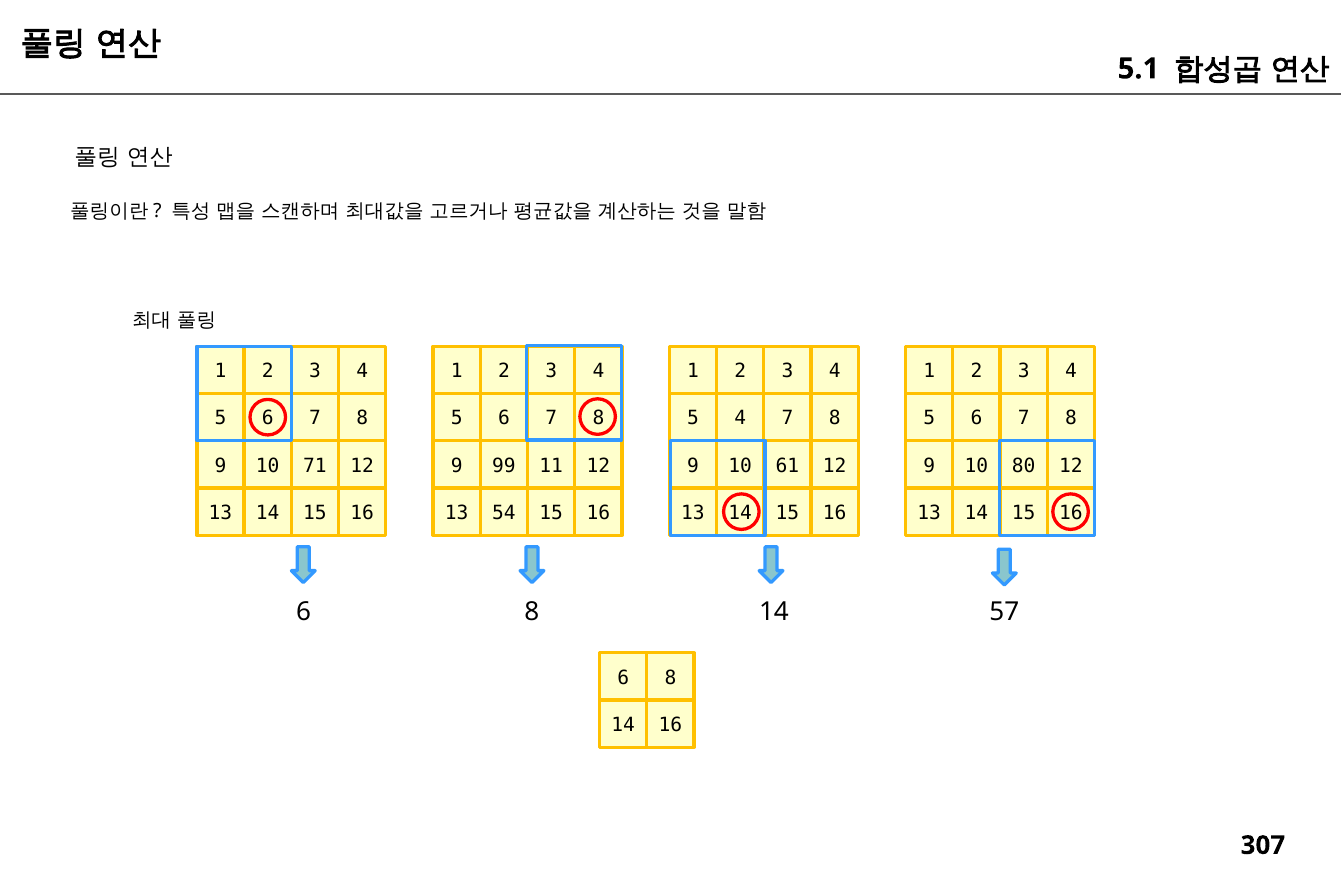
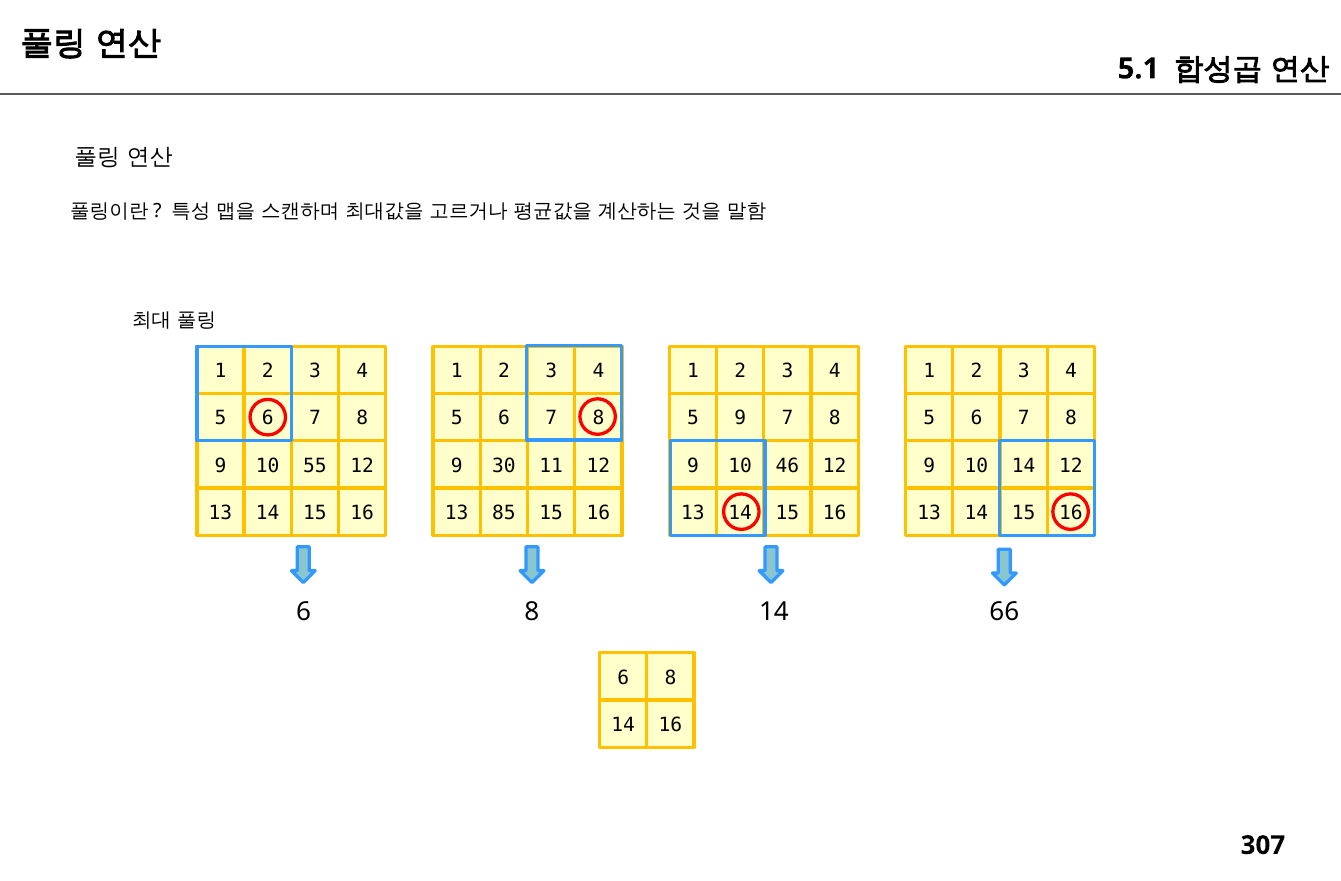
5 4: 4 -> 9 (740, 418)
71: 71 -> 55 (315, 466)
99: 99 -> 30 (504, 466)
61: 61 -> 46 (787, 466)
10 80: 80 -> 14 (1024, 466)
54: 54 -> 85 (504, 513)
57: 57 -> 66 (1004, 612)
